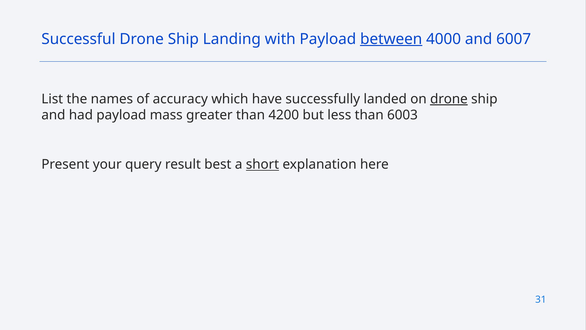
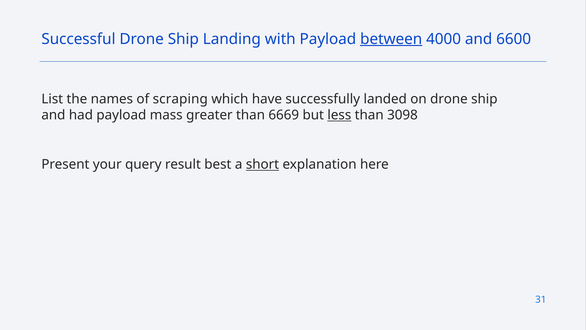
6007: 6007 -> 6600 (514, 39)
accuracy: accuracy -> scraping (180, 99)
drone underline: present -> none (449, 99)
4200: 4200 -> 6669 (284, 115)
less underline: none -> present (339, 115)
6003: 6003 -> 3098 (402, 115)
